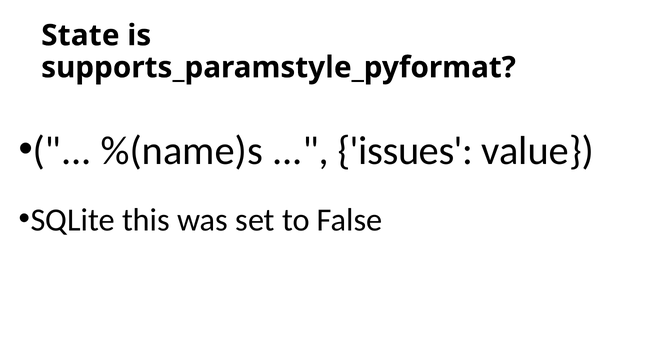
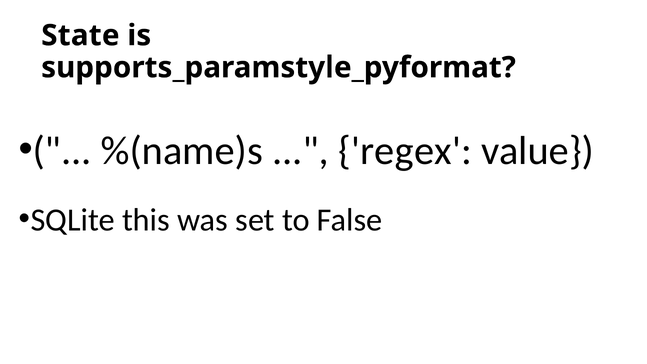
issues: issues -> regex (405, 151)
